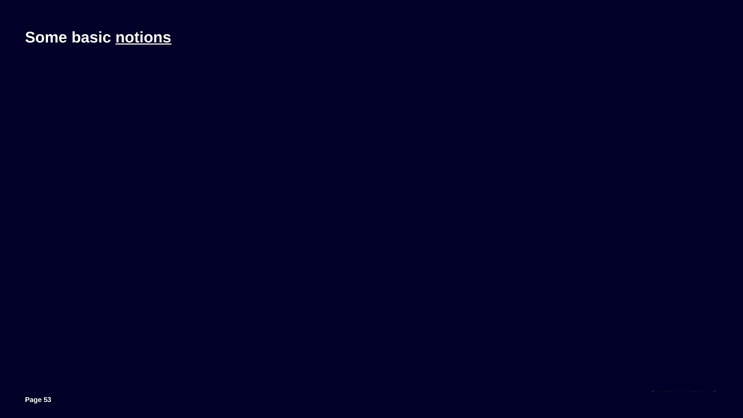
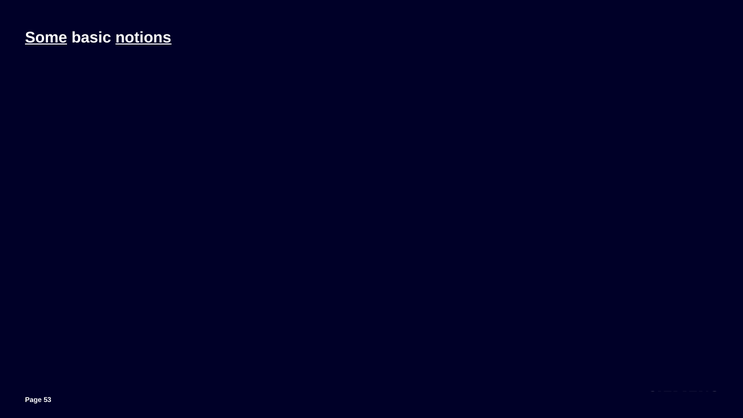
Some underline: none -> present (46, 37)
